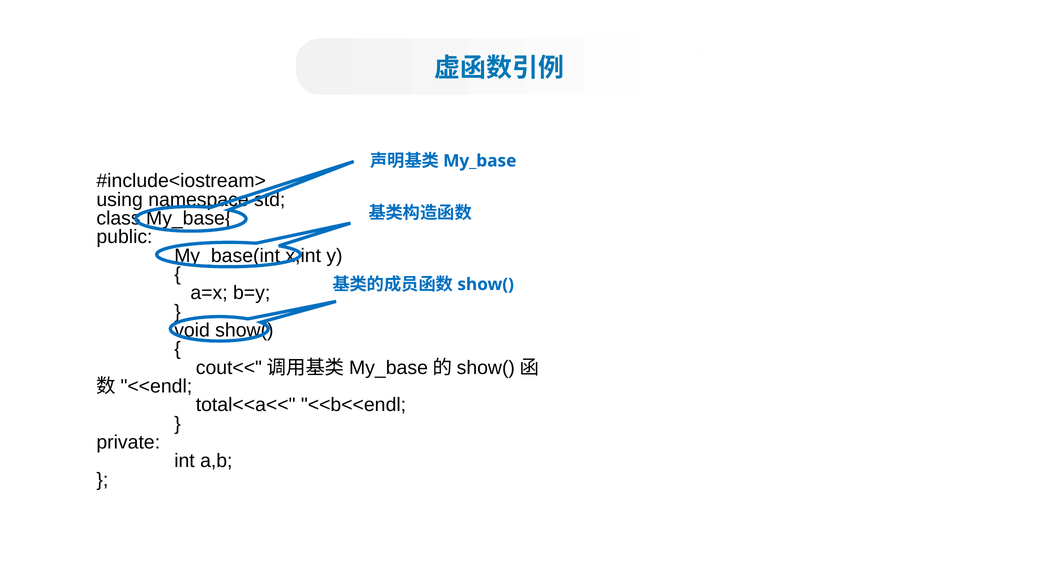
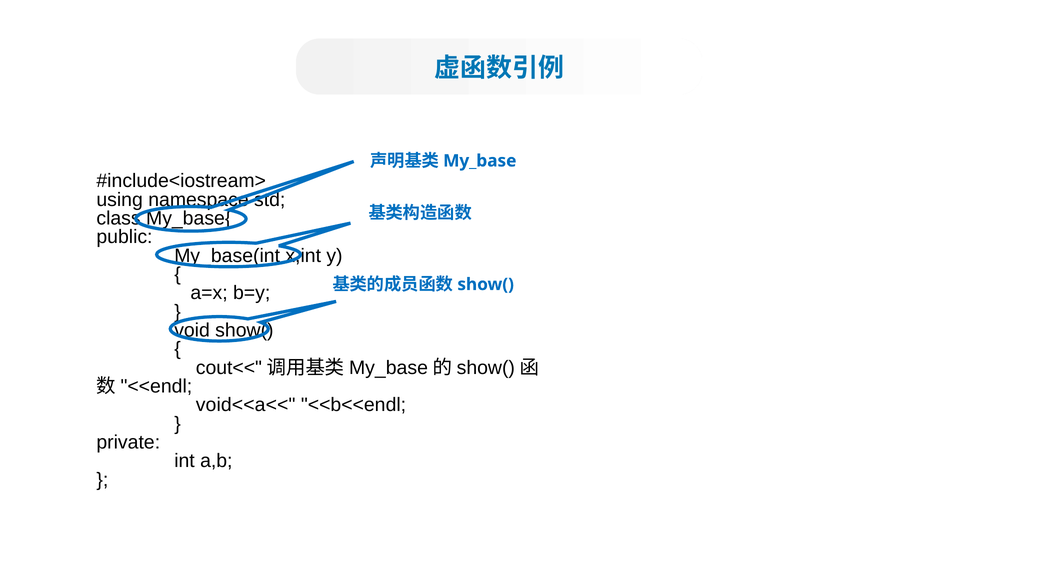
total<<a<<: total<<a<< -> void<<a<< (246, 405)
